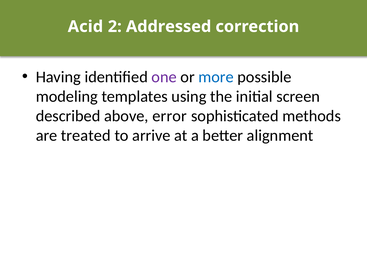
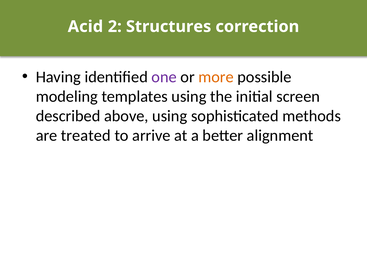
Addressed: Addressed -> Structures (169, 27)
more colour: blue -> orange (216, 77)
above error: error -> using (170, 116)
